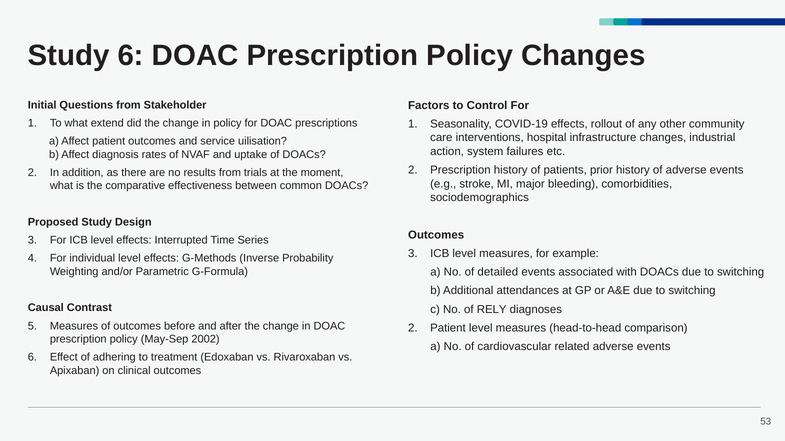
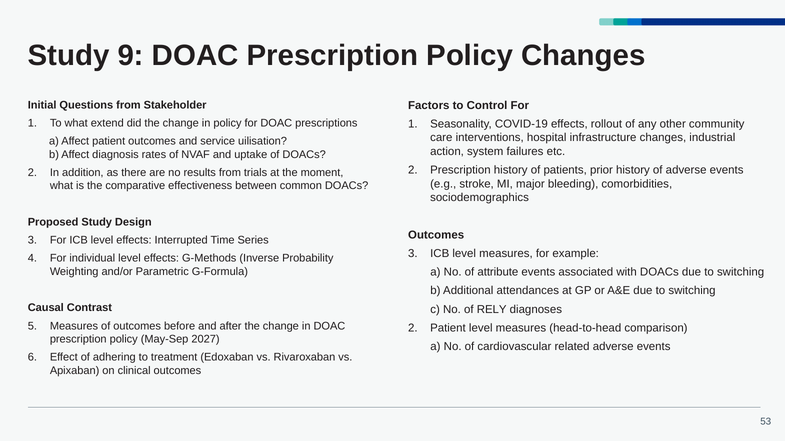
Study 6: 6 -> 9 (131, 55)
detailed: detailed -> attribute (498, 272)
2002: 2002 -> 2027 (206, 340)
